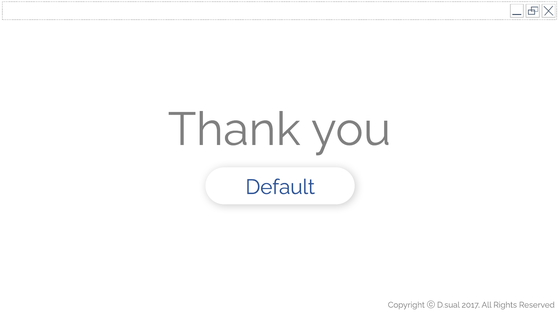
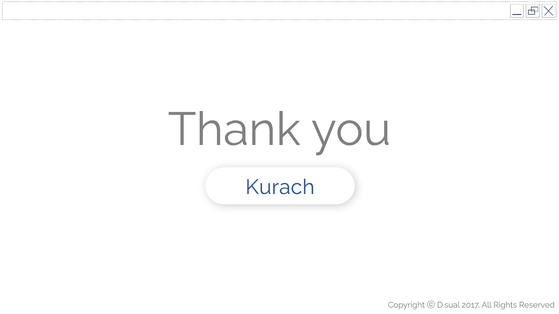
Default: Default -> Kurach (280, 187)
